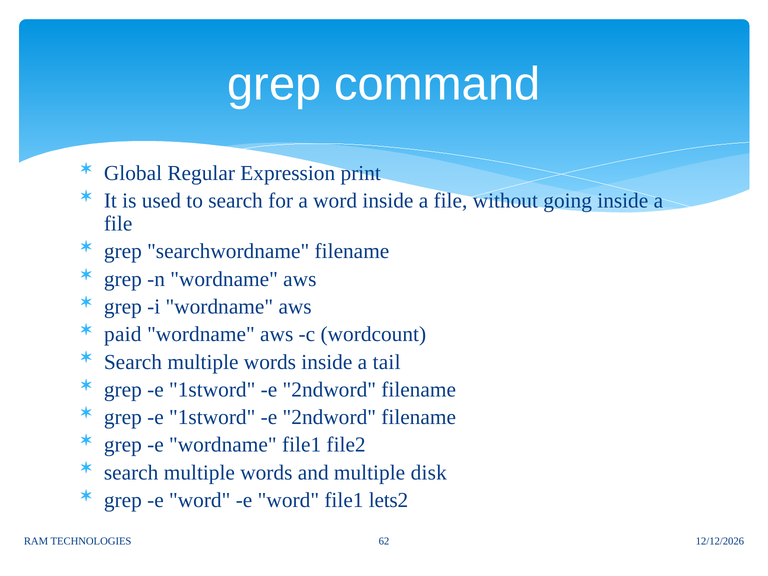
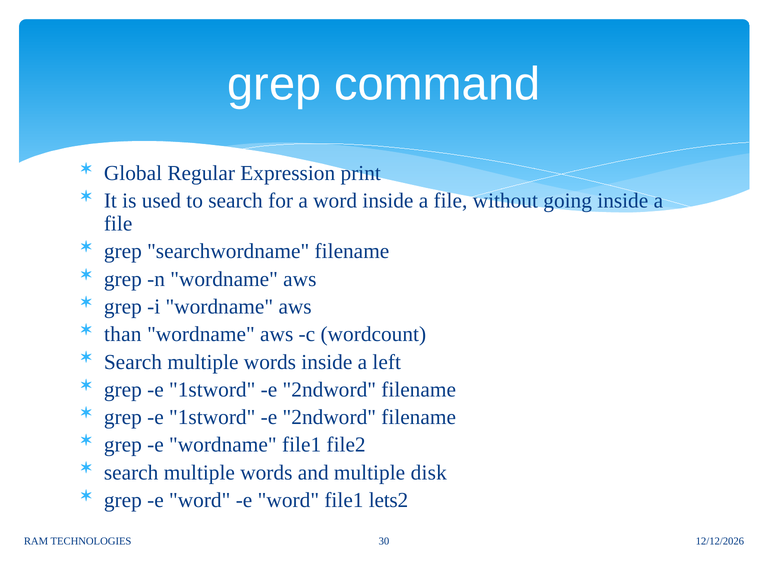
paid: paid -> than (123, 334)
tail: tail -> left (387, 362)
62: 62 -> 30 (384, 541)
